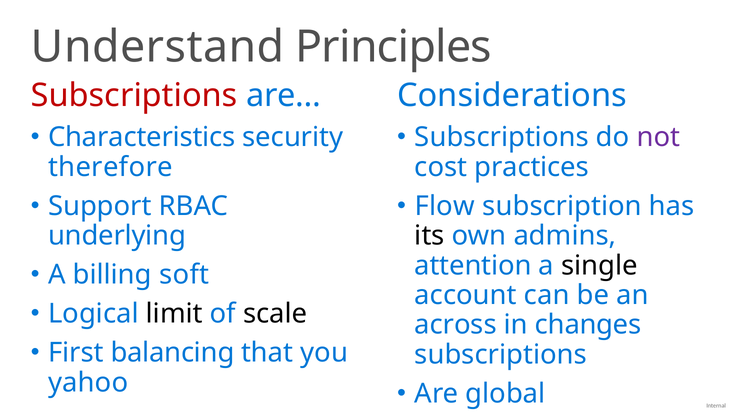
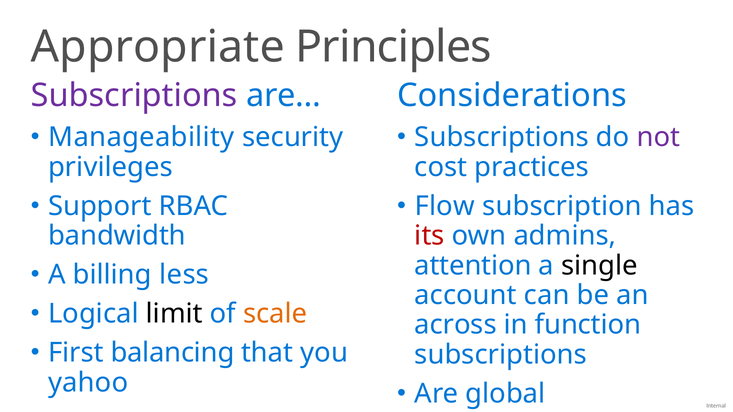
Understand: Understand -> Appropriate (158, 47)
Subscriptions colour: red -> purple (134, 96)
Characteristics: Characteristics -> Manageability (141, 138)
therefore: therefore -> privileges (111, 167)
underlying: underlying -> bandwidth (117, 236)
its colour: black -> red (430, 236)
soft: soft -> less (184, 275)
scale colour: black -> orange (275, 314)
changes: changes -> function (588, 325)
